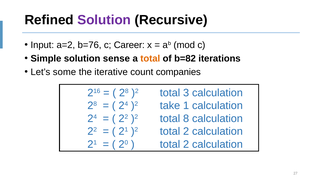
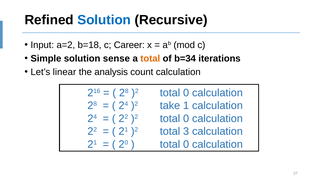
Solution colour: purple -> blue (104, 20)
b=76: b=76 -> b=18 (90, 45)
b=82: b=82 -> b=34 (185, 58)
some: some -> linear (64, 72)
iterative: iterative -> analysis (111, 72)
count companies: companies -> calculation (178, 72)
28 )2 total 3: 3 -> 0 (186, 93)
22 )2 total 8: 8 -> 0 (186, 119)
)2 total 2: 2 -> 3 (186, 131)
2: 2 -> 0 (186, 144)
